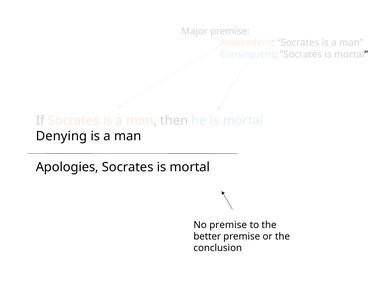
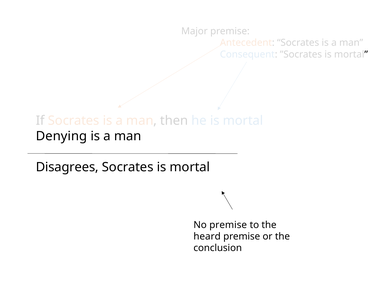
Apologies: Apologies -> Disagrees (67, 167)
better: better -> heard (207, 237)
